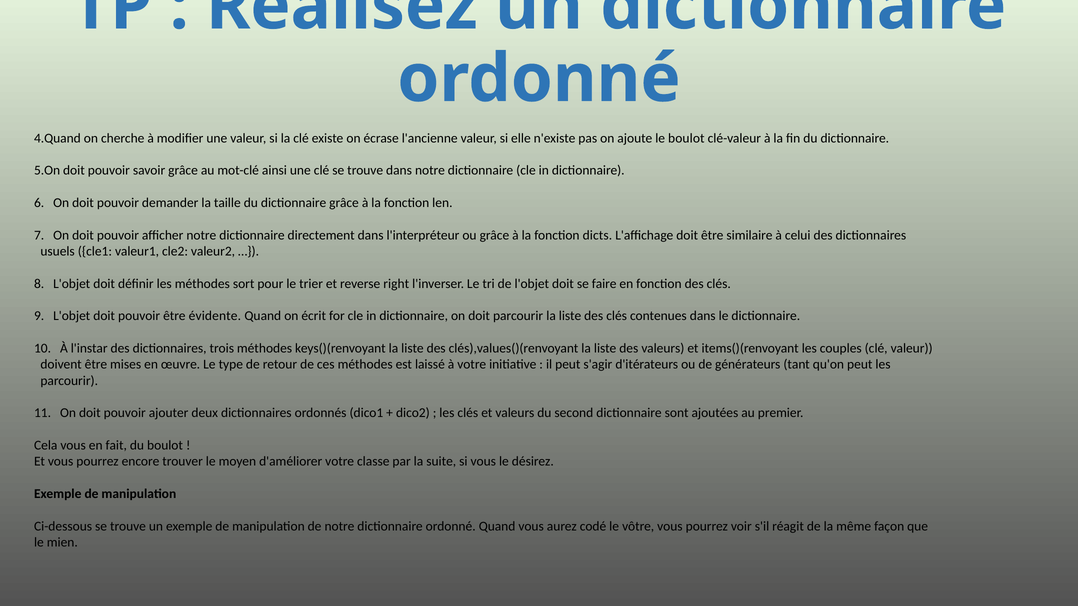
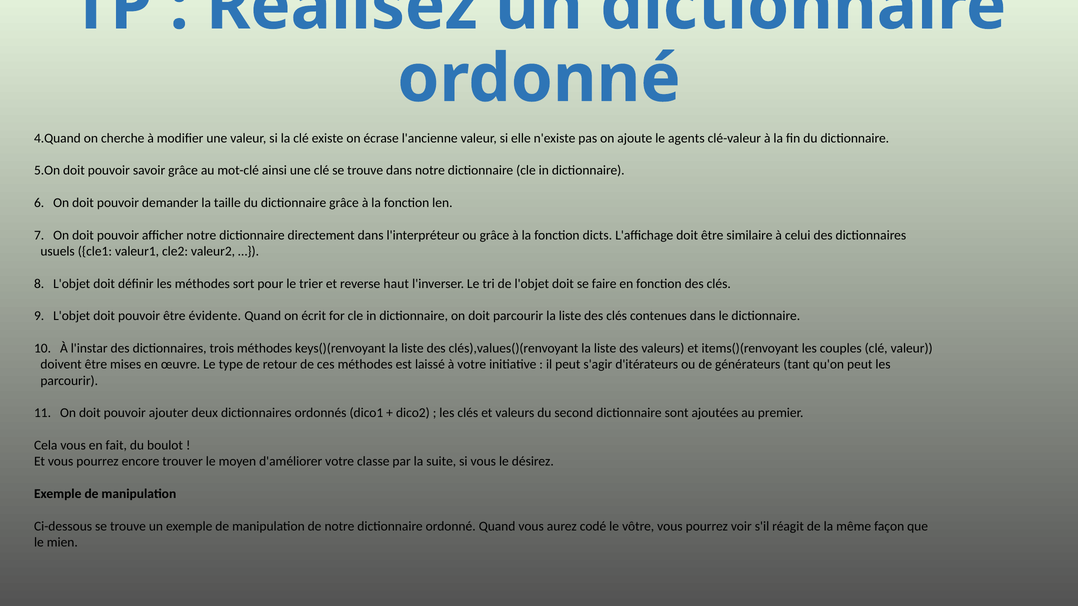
le boulot: boulot -> agents (686, 138)
right: right -> haut (396, 284)
